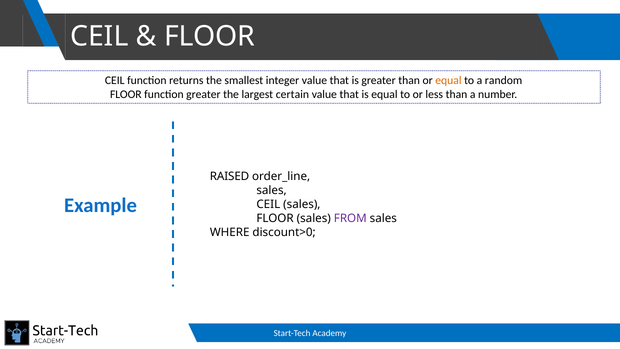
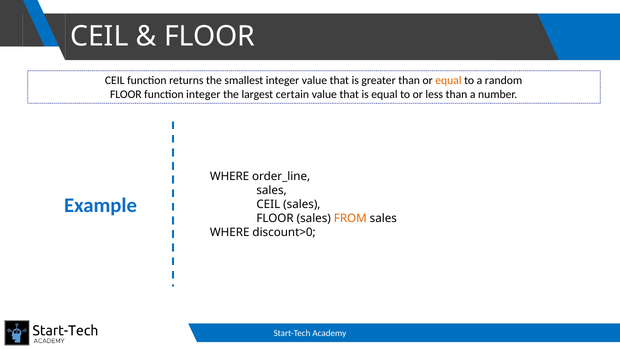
function greater: greater -> integer (203, 94)
RAISED: RAISED -> WHERE (230, 176)
FROM colour: purple -> orange (350, 218)
